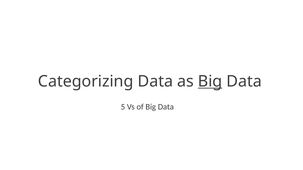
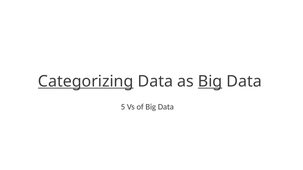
Categorizing underline: none -> present (86, 81)
